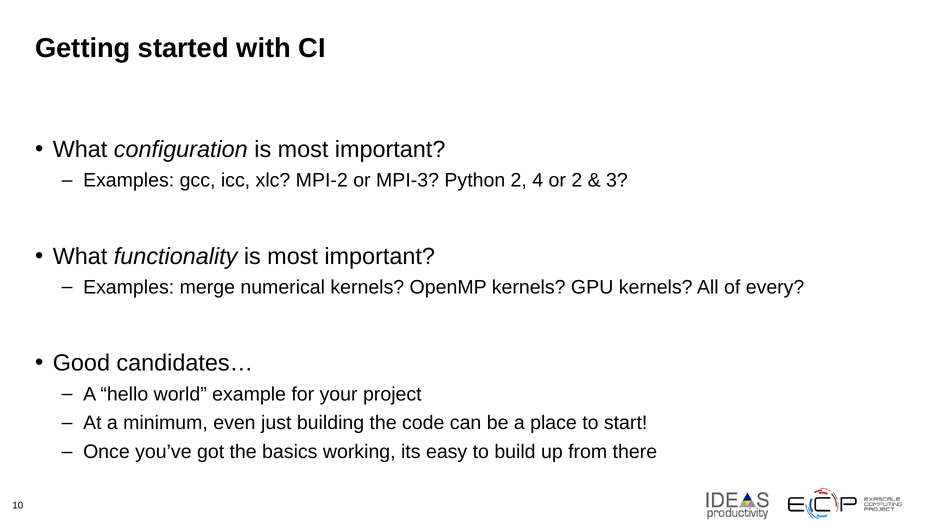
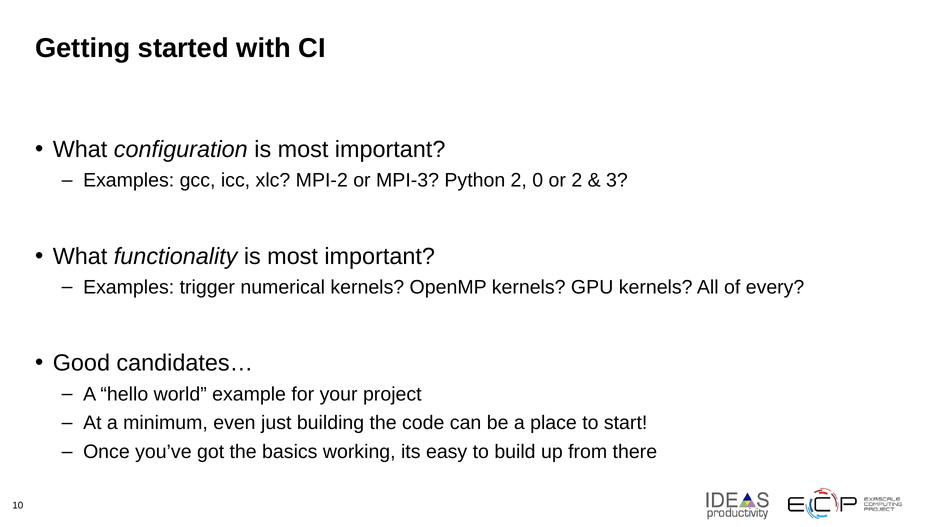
4: 4 -> 0 (538, 180)
merge: merge -> trigger (207, 287)
